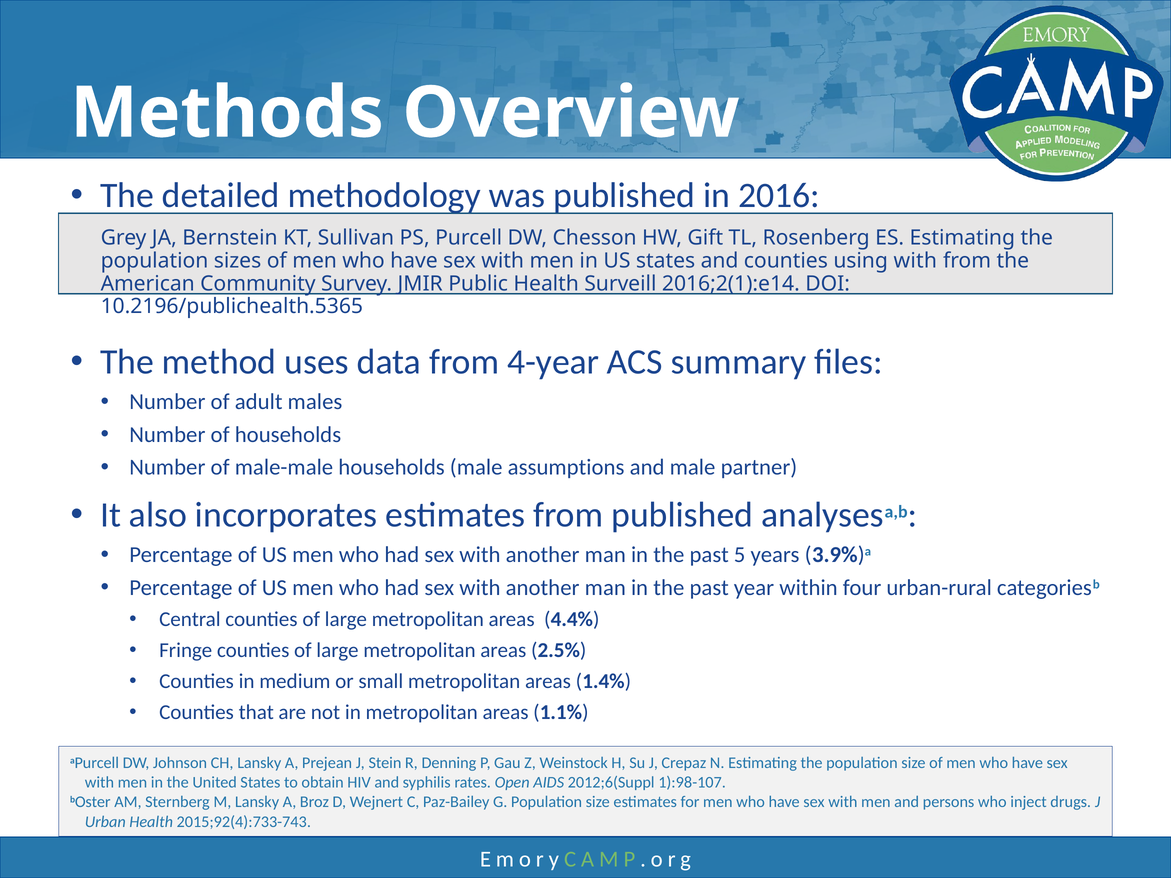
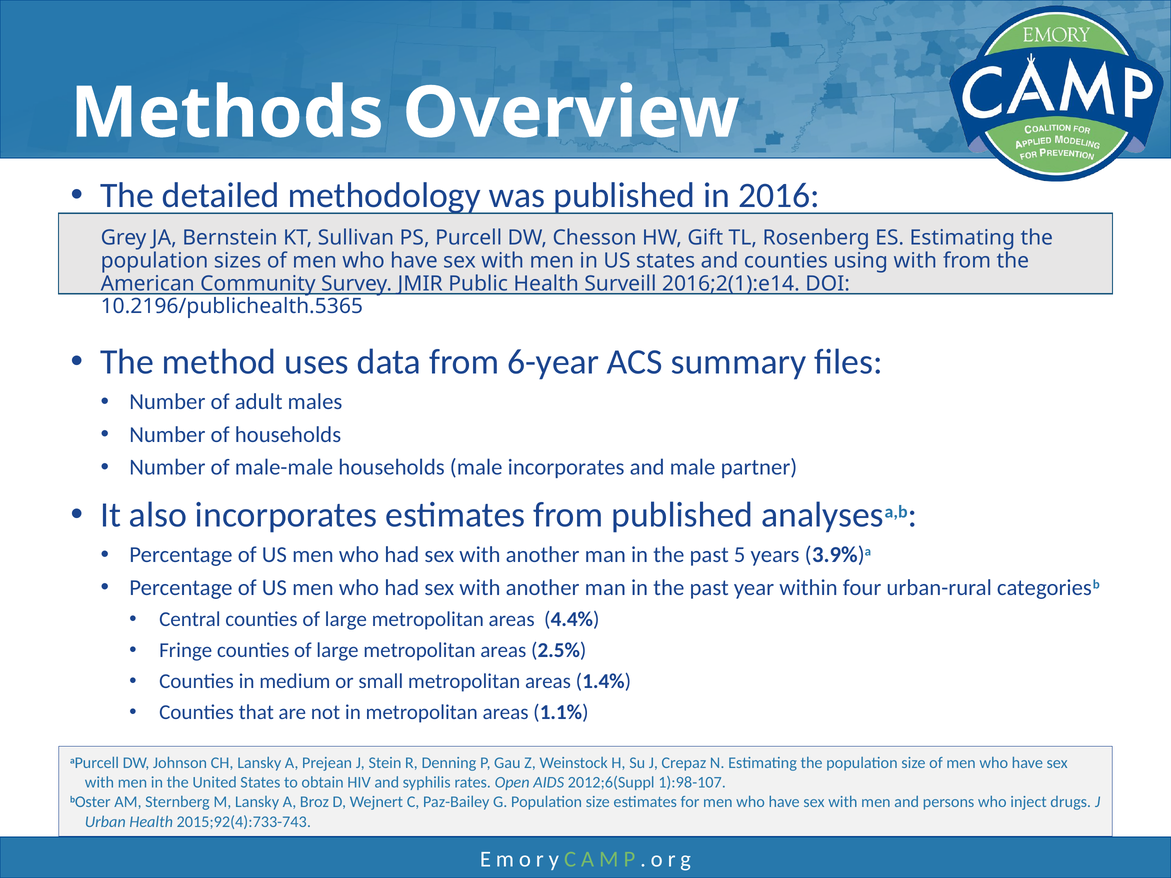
4-year: 4-year -> 6-year (553, 362)
male assumptions: assumptions -> incorporates (566, 467)
